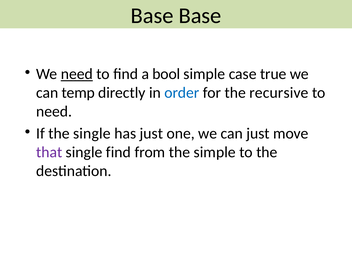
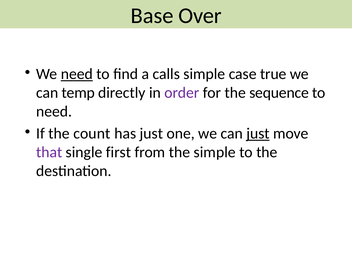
Base Base: Base -> Over (200, 16)
bool: bool -> calls (166, 74)
order colour: blue -> purple (182, 93)
recursive: recursive -> sequence (279, 93)
the single: single -> count (92, 133)
just underline: none -> present (258, 133)
single find: find -> first (119, 152)
